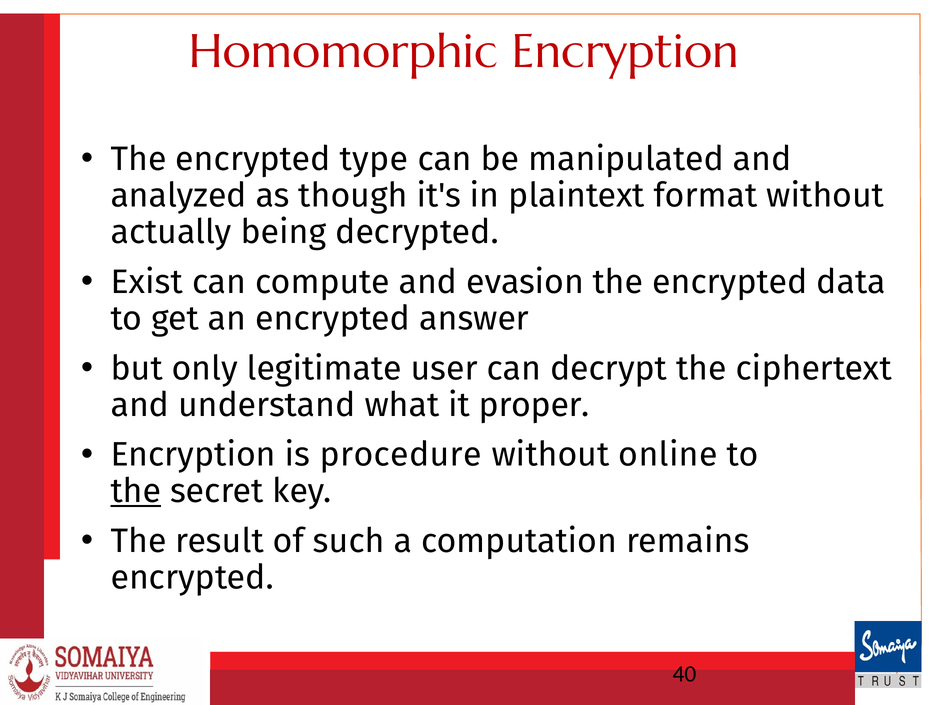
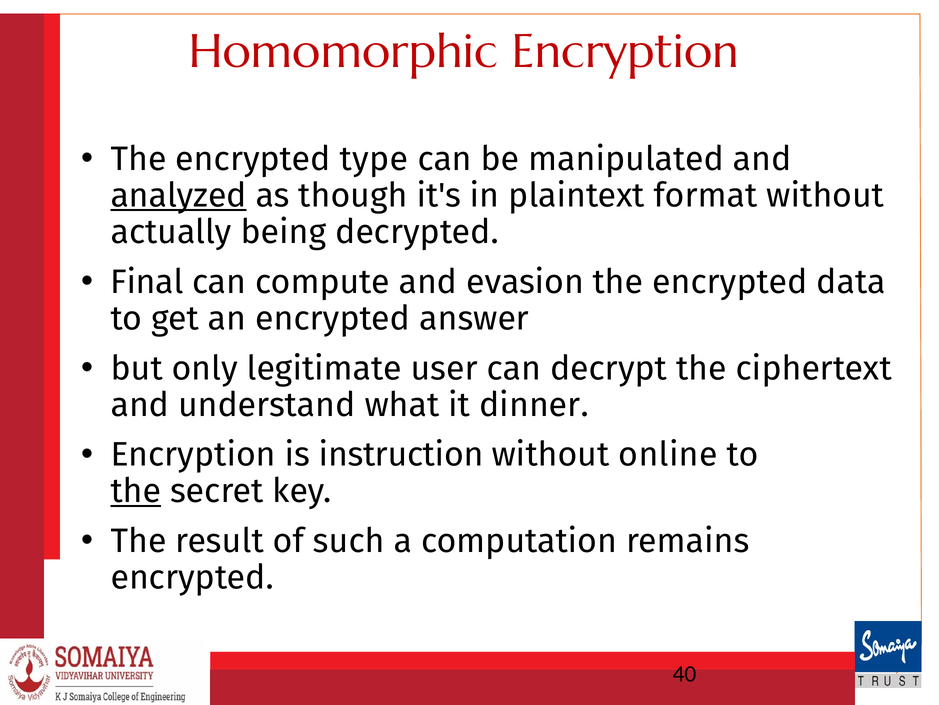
analyzed underline: none -> present (179, 195)
Exist: Exist -> Final (147, 282)
proper: proper -> dinner (534, 405)
procedure: procedure -> instruction (401, 454)
